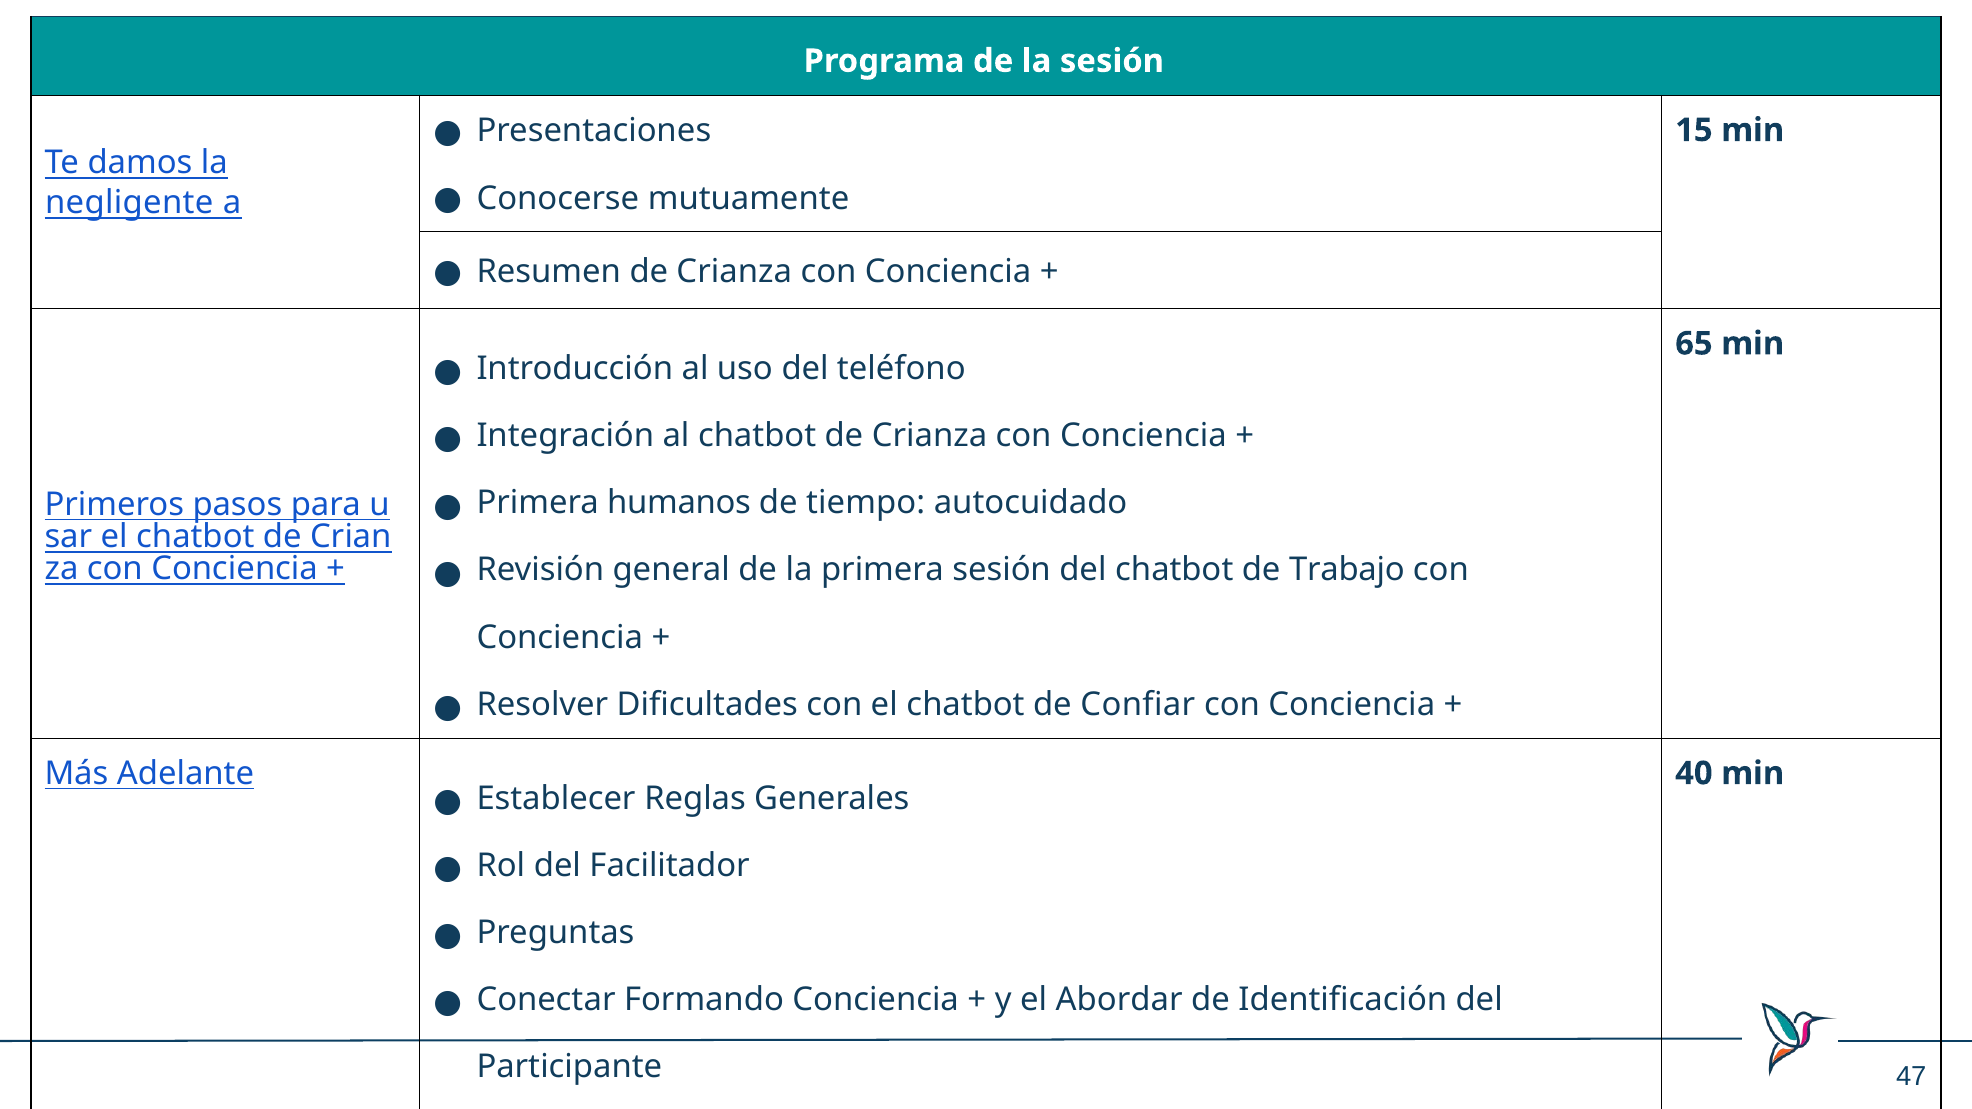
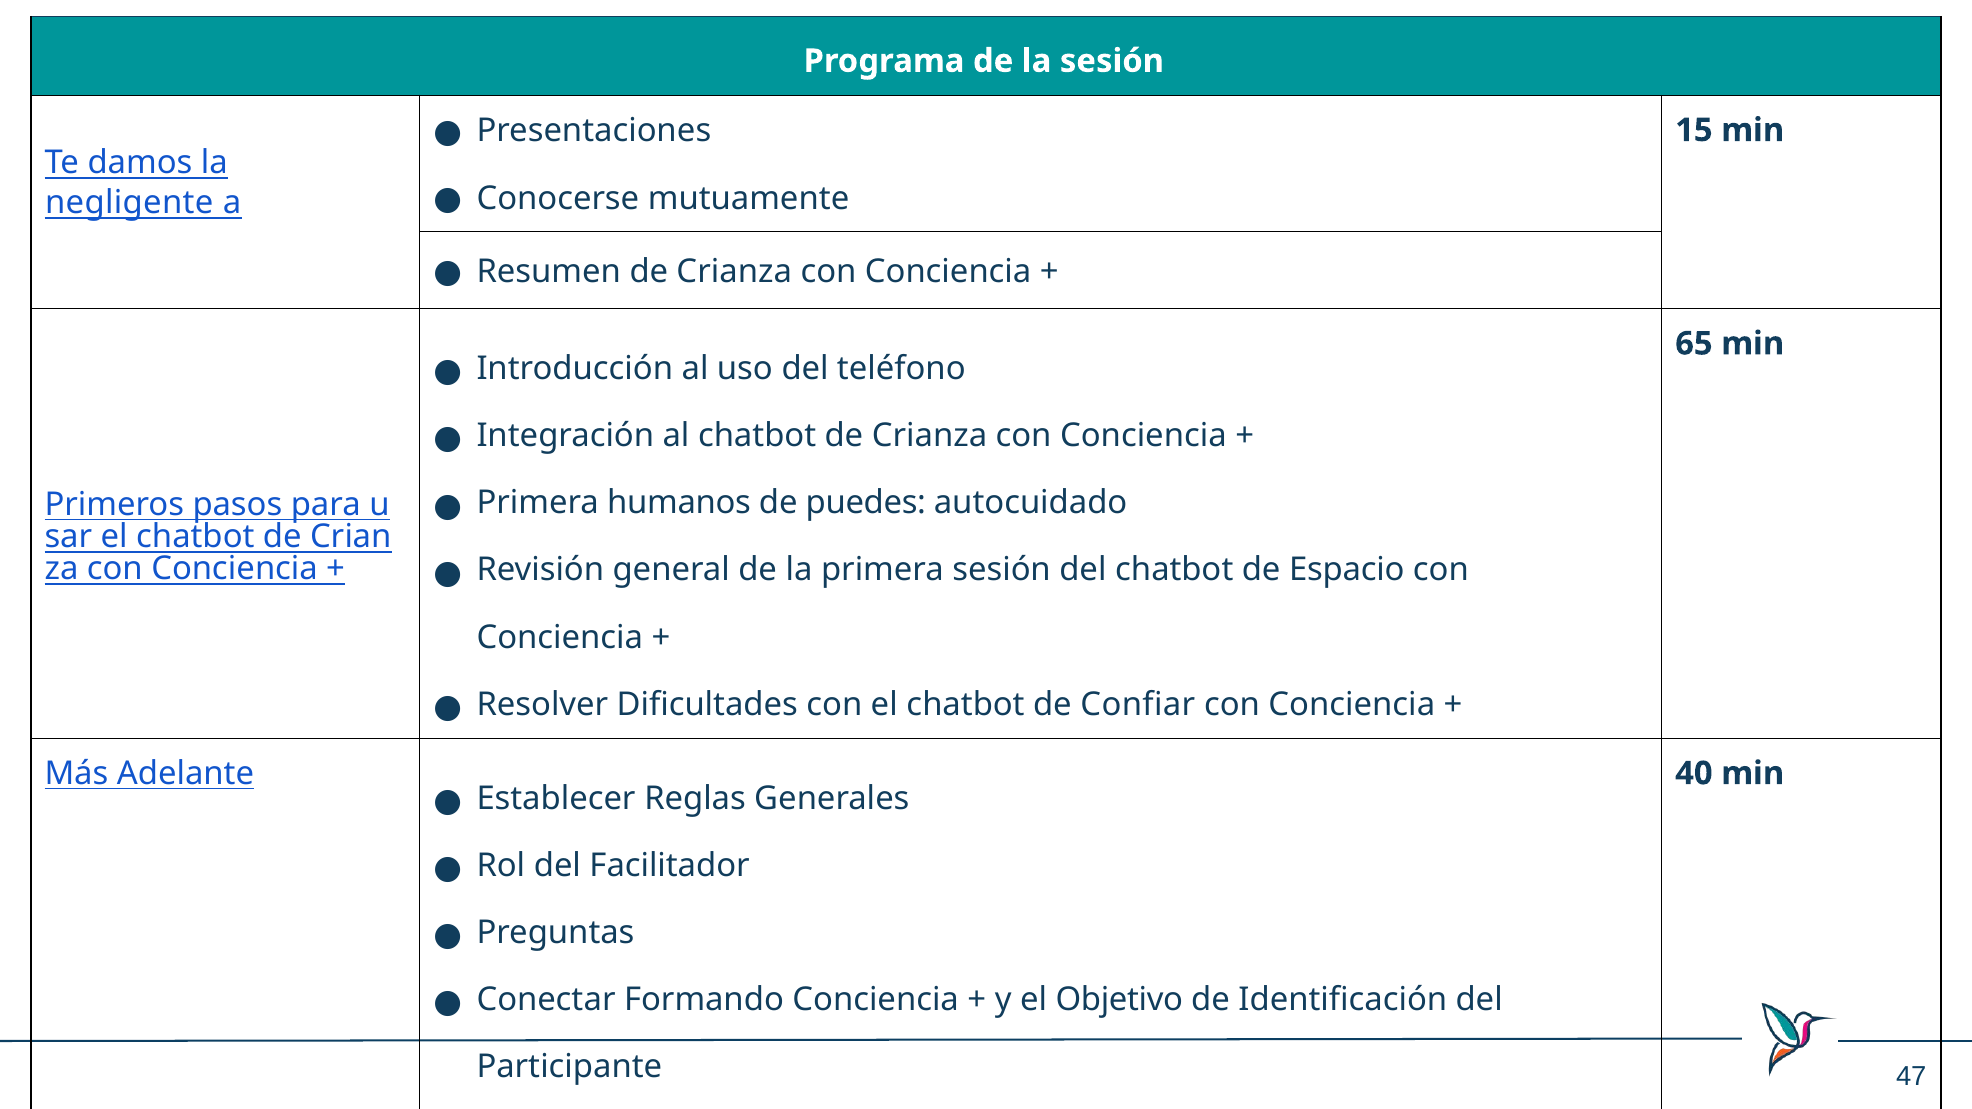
tiempo: tiempo -> puedes (866, 503)
Trabajo: Trabajo -> Espacio (1347, 570)
Abordar: Abordar -> Objetivo (1119, 1000)
